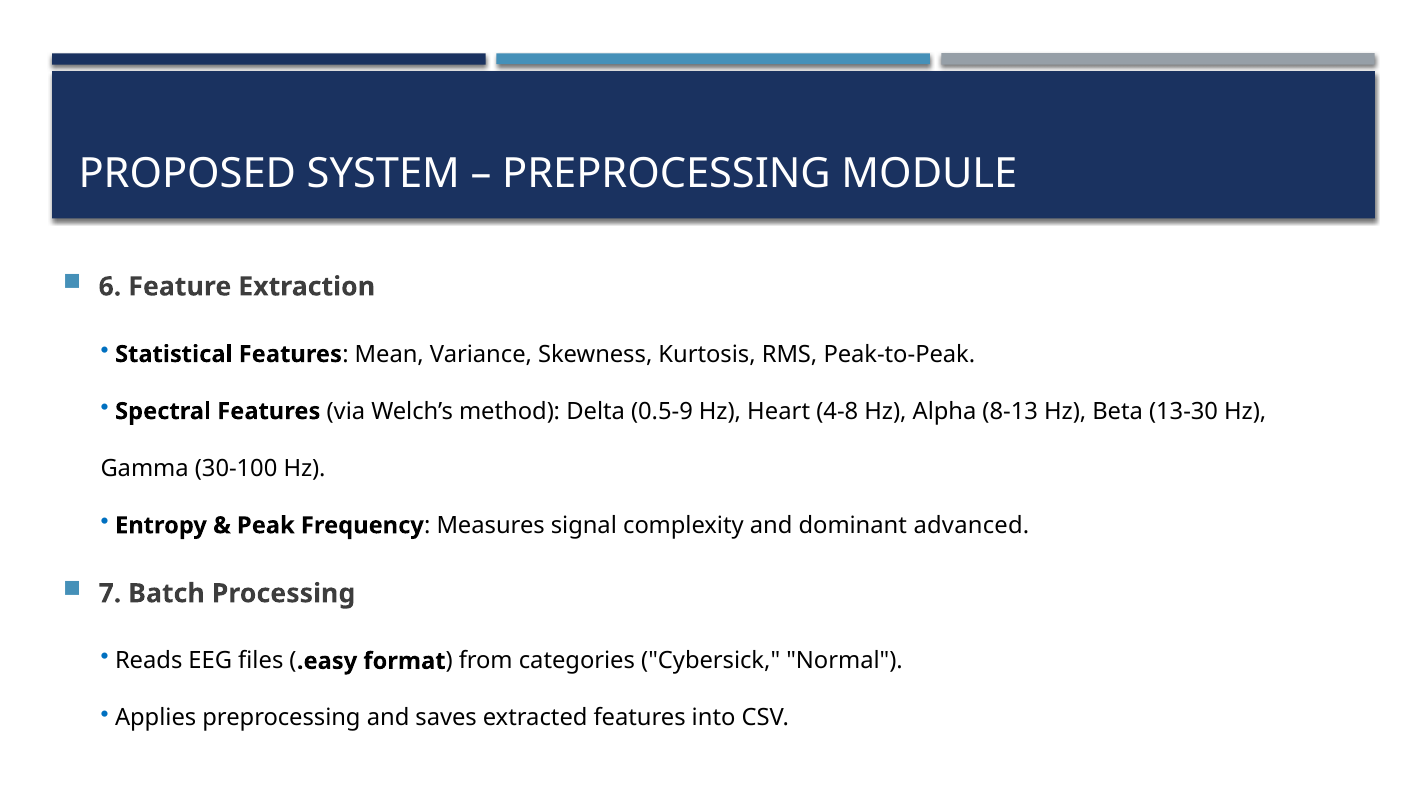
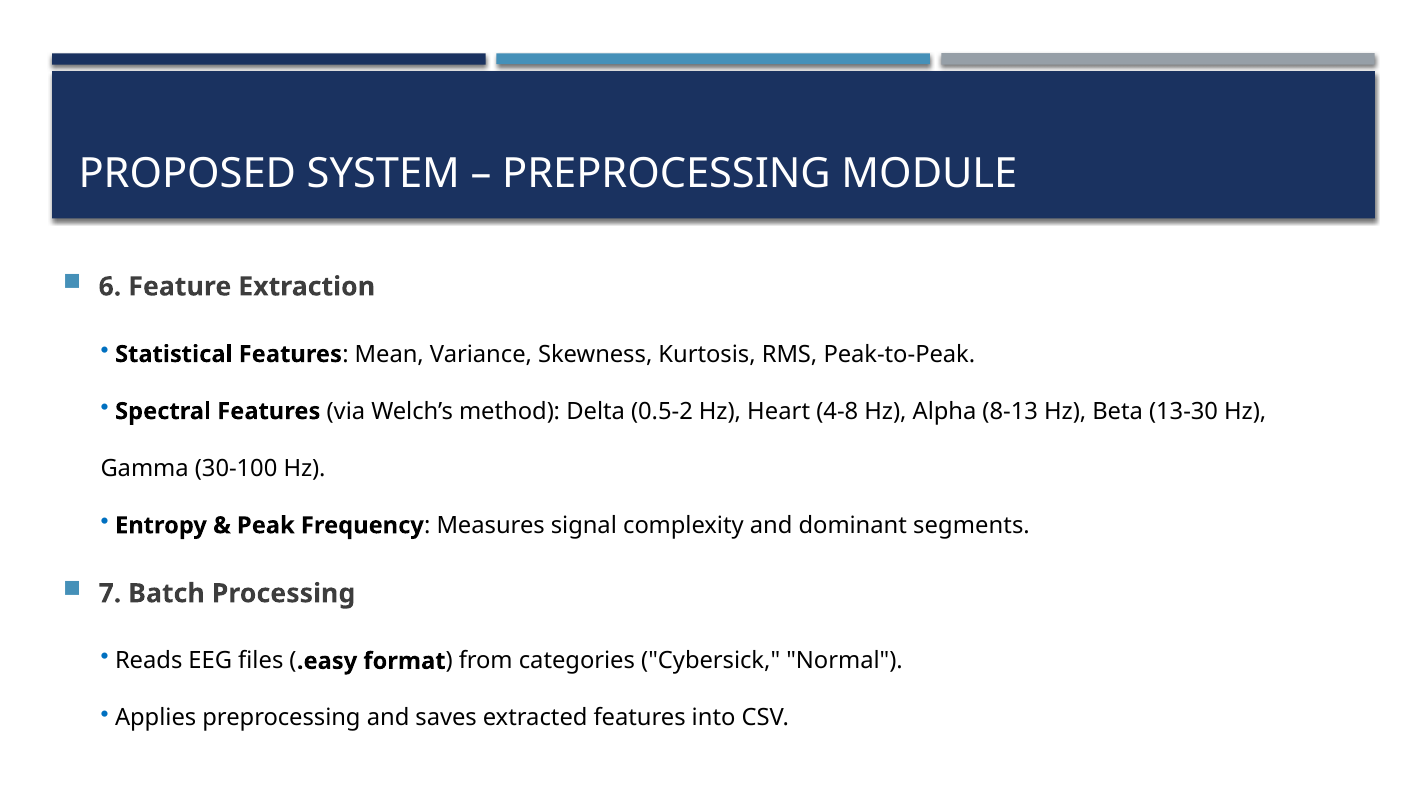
0.5-9: 0.5-9 -> 0.5-2 (662, 411)
advanced: advanced -> segments (971, 525)
